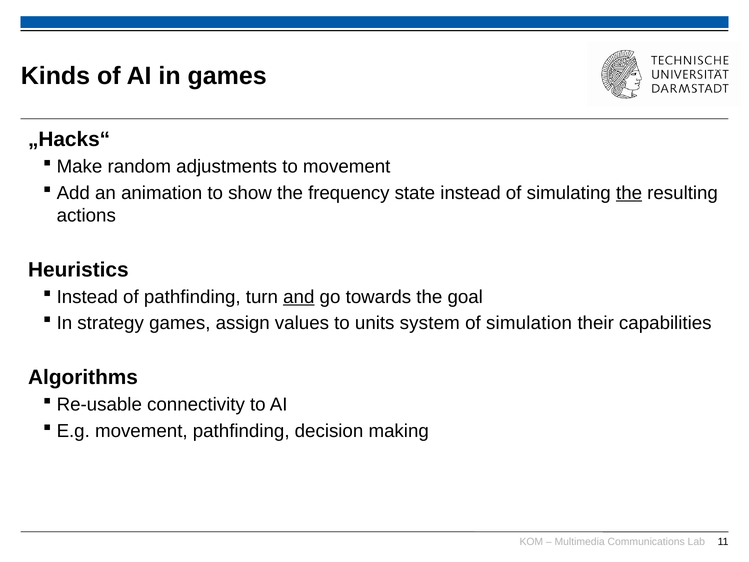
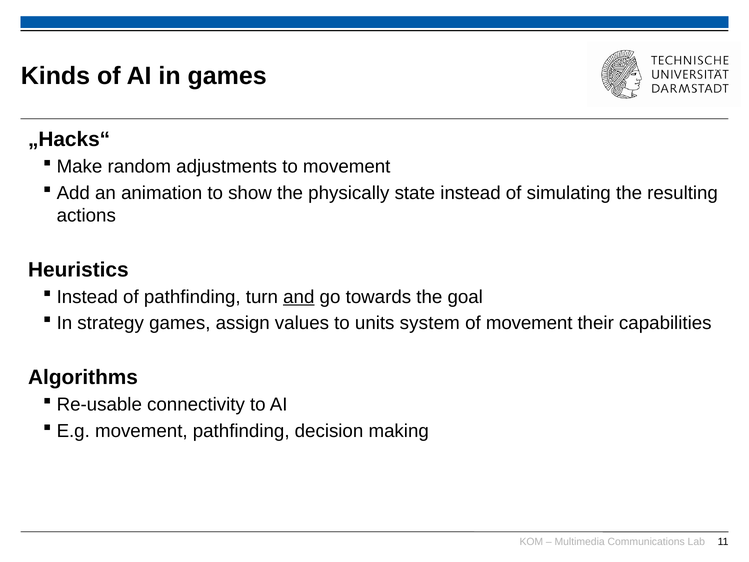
frequency: frequency -> physically (349, 193)
the underline: present -> none (629, 193)
of simulation: simulation -> movement (529, 323)
